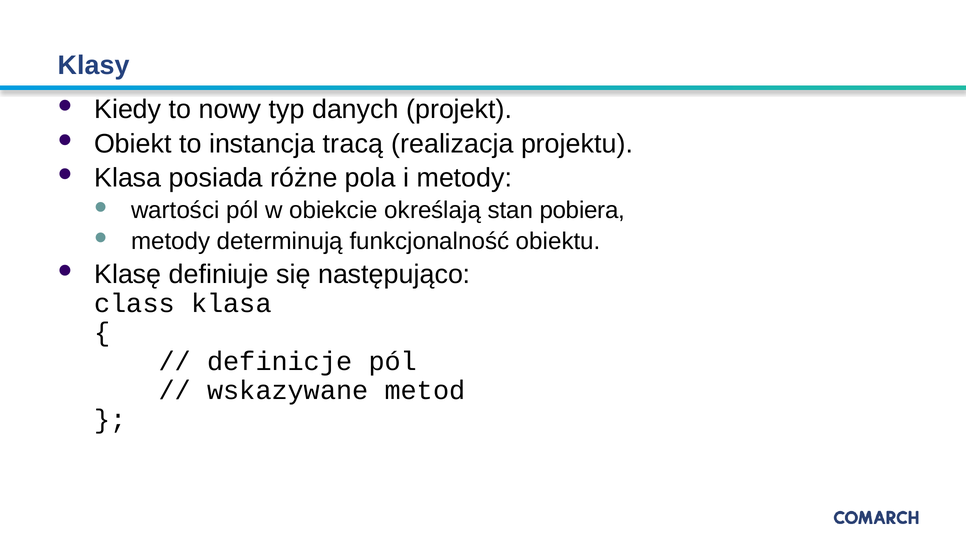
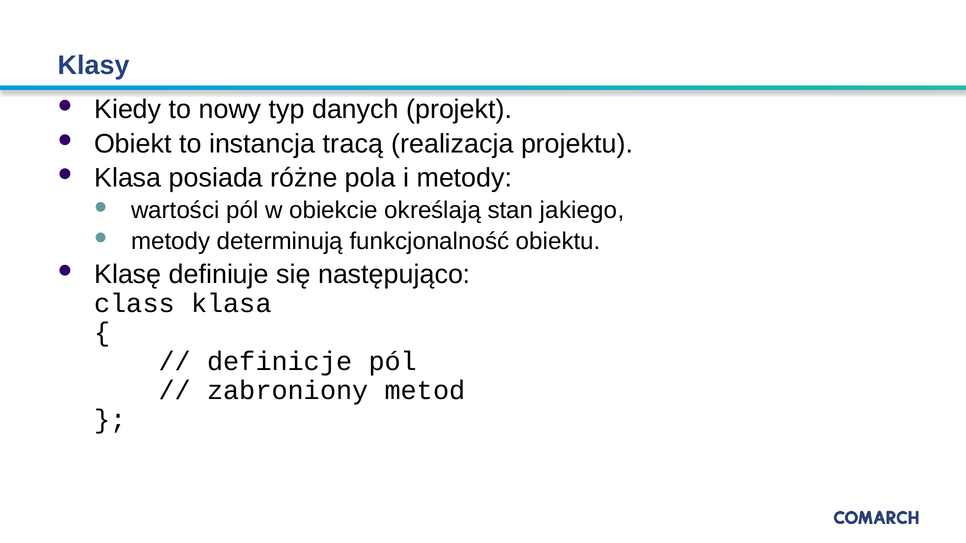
pobiera: pobiera -> jakiego (582, 211)
wskazywane: wskazywane -> zabroniony (288, 390)
